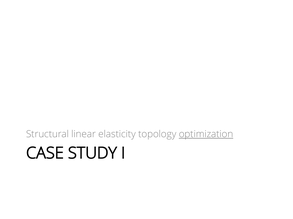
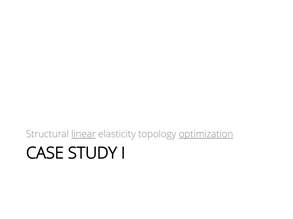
linear underline: none -> present (84, 135)
